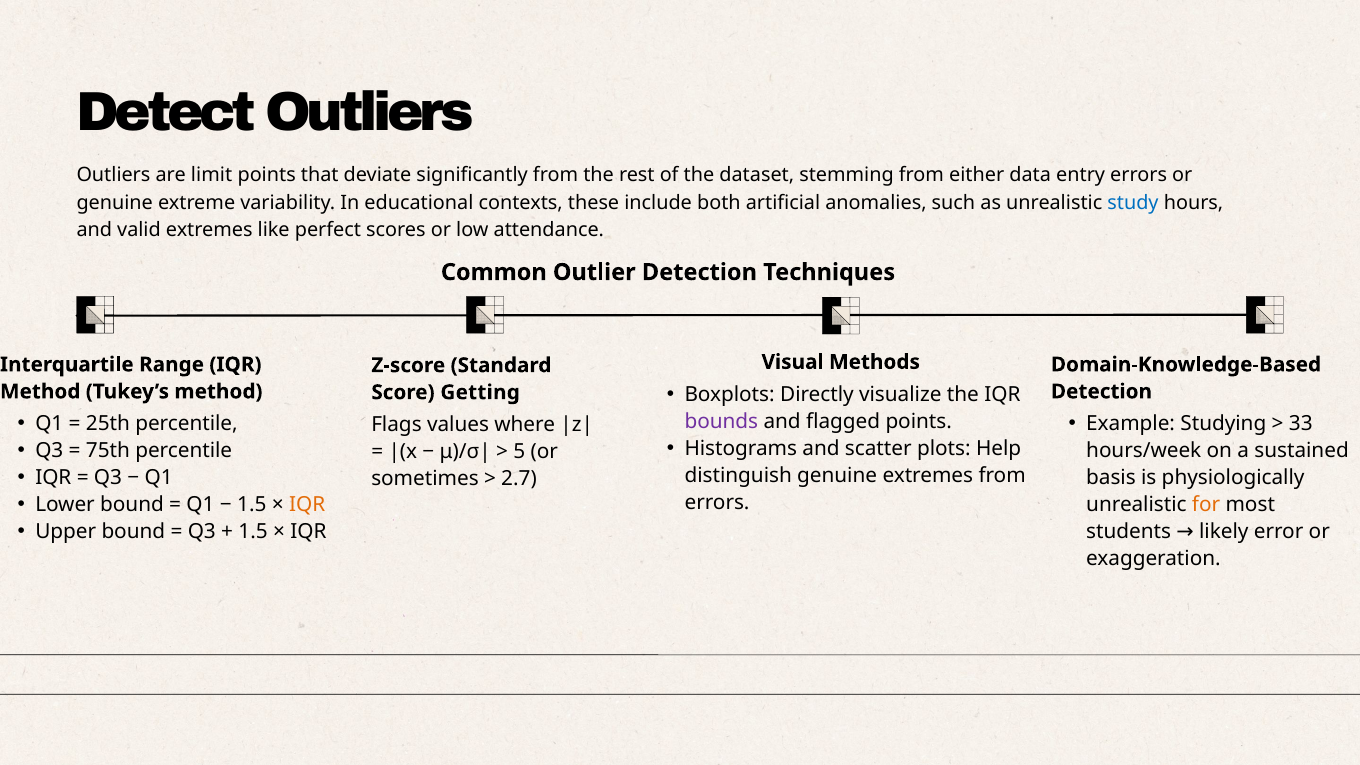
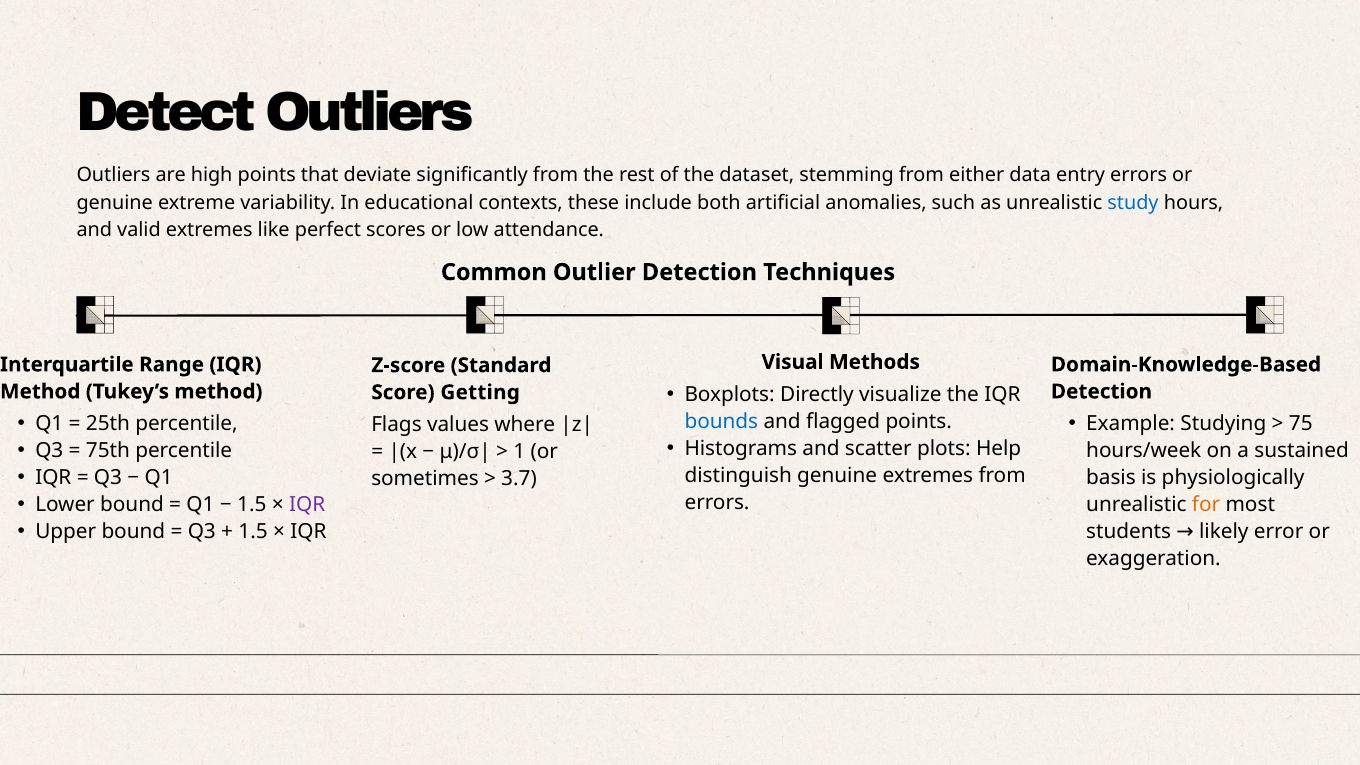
limit: limit -> high (212, 175)
33: 33 -> 75 (1301, 424)
bounds colour: purple -> blue (721, 422)
5: 5 -> 1 (519, 452)
2.7: 2.7 -> 3.7 (519, 479)
IQR colour: orange -> purple (307, 505)
